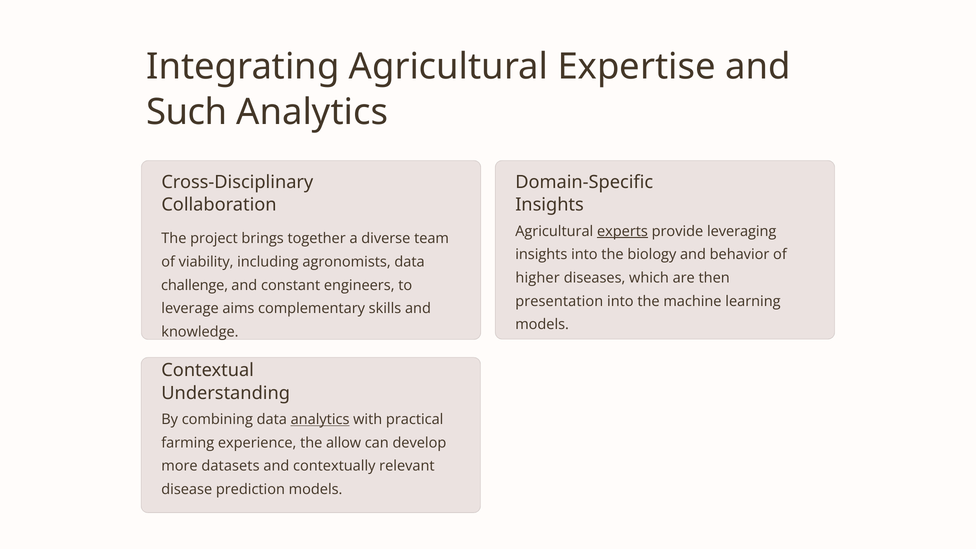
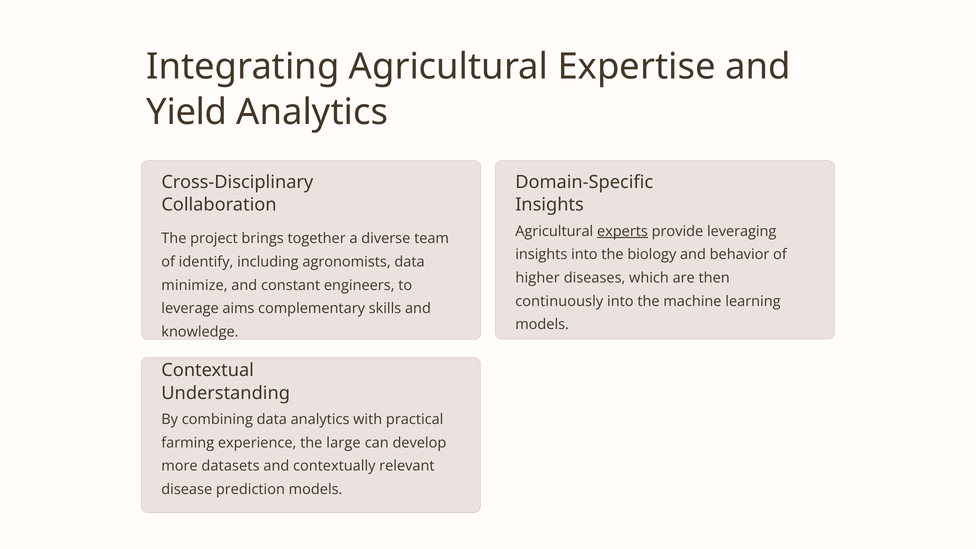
Such: Such -> Yield (187, 112)
viability: viability -> identify (206, 262)
challenge: challenge -> minimize (194, 285)
presentation: presentation -> continuously (559, 301)
analytics underline: present -> none (320, 419)
allow: allow -> large (343, 443)
